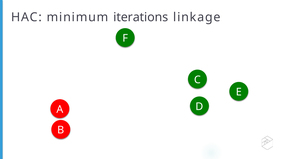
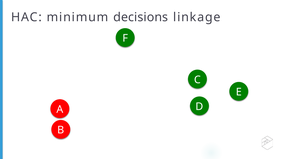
iterations: iterations -> decisions (141, 17)
